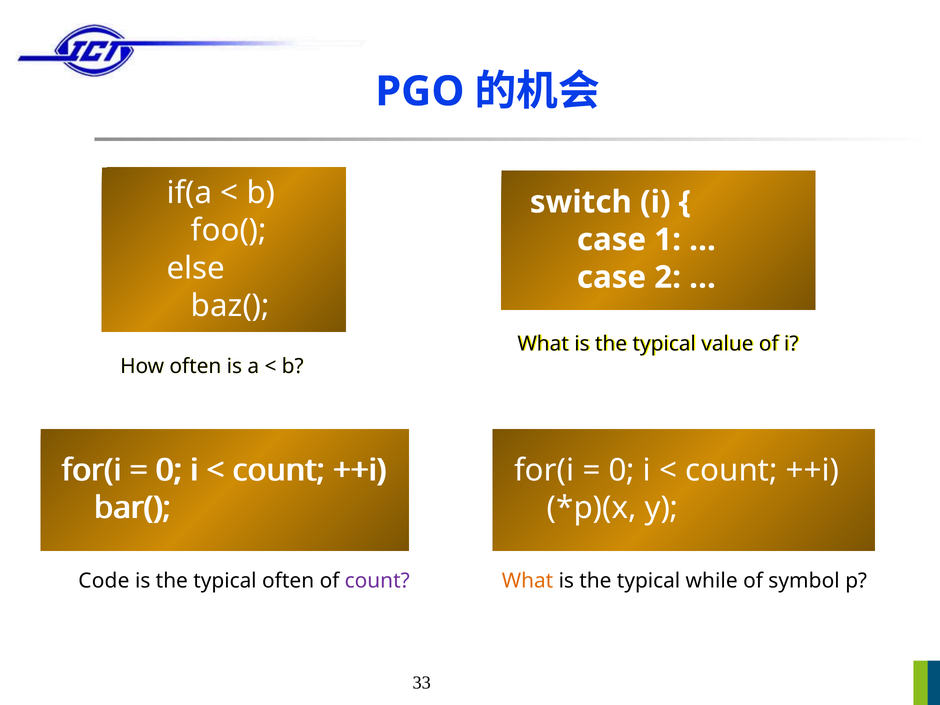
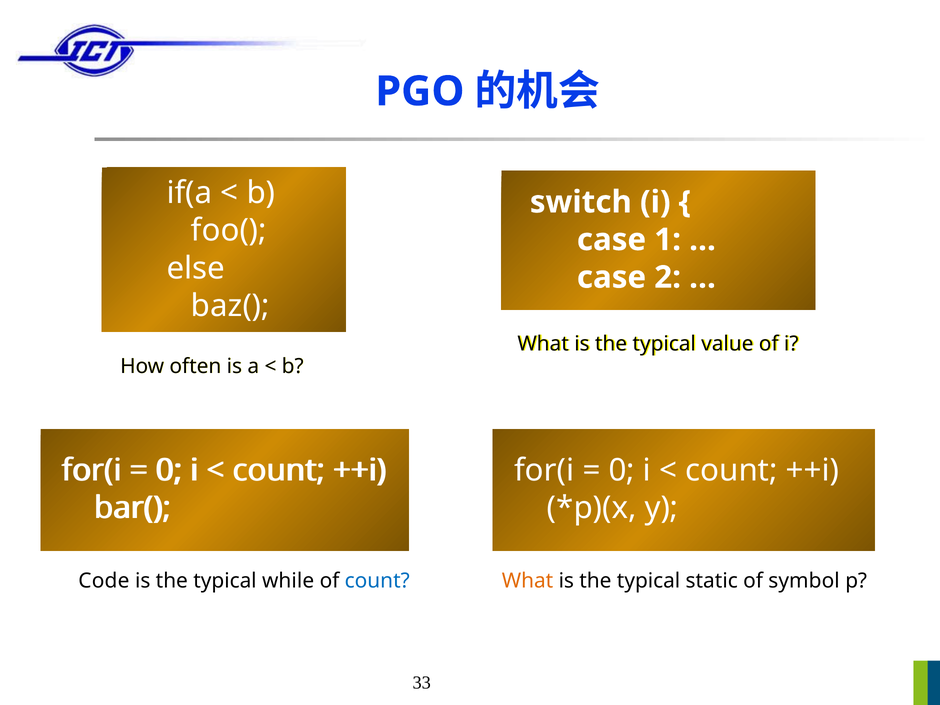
typical often: often -> while (288, 581)
count colour: purple -> blue (377, 581)
while: while -> static (712, 581)
